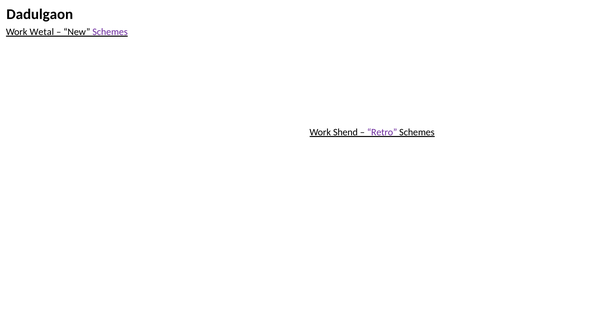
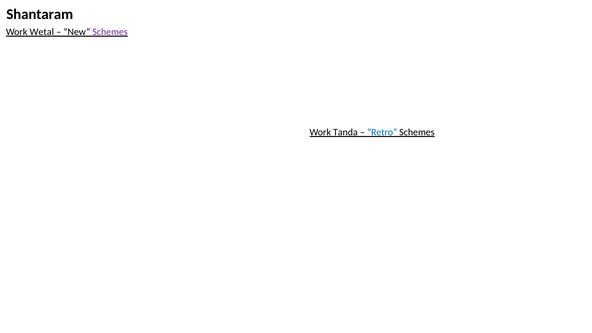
Dadulgaon: Dadulgaon -> Shantaram (40, 14)
Shend: Shend -> Tanda (345, 132)
Retro colour: purple -> blue (382, 132)
